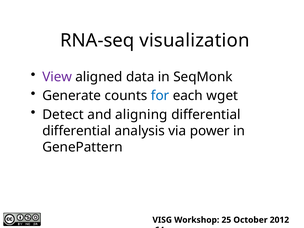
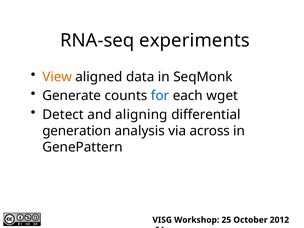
visualization: visualization -> experiments (195, 41)
View colour: purple -> orange (57, 77)
differential: differential -> generation (77, 131)
power: power -> across (210, 131)
